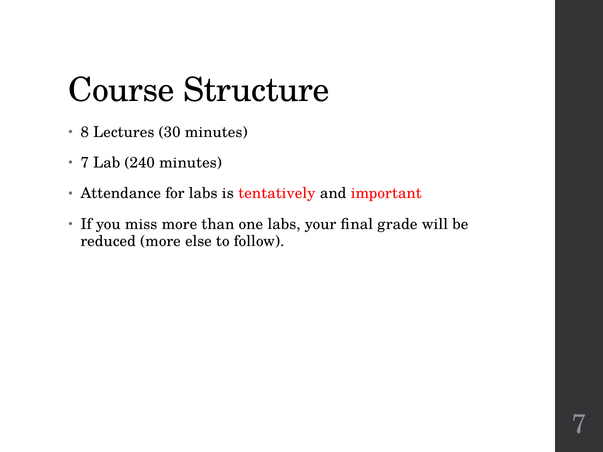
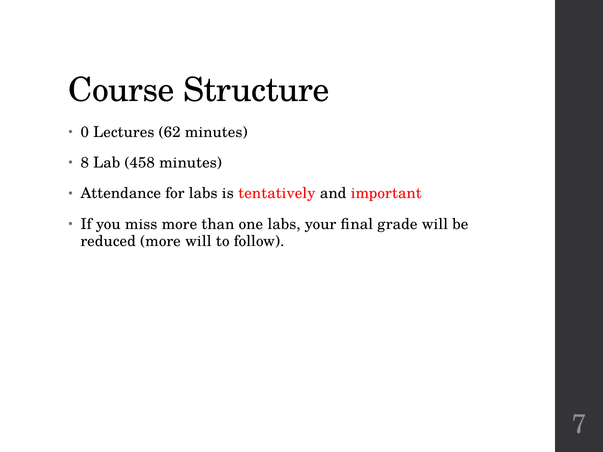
8: 8 -> 0 (85, 132)
30: 30 -> 62 (170, 132)
7: 7 -> 8 (85, 163)
240: 240 -> 458 (140, 163)
more else: else -> will (198, 241)
